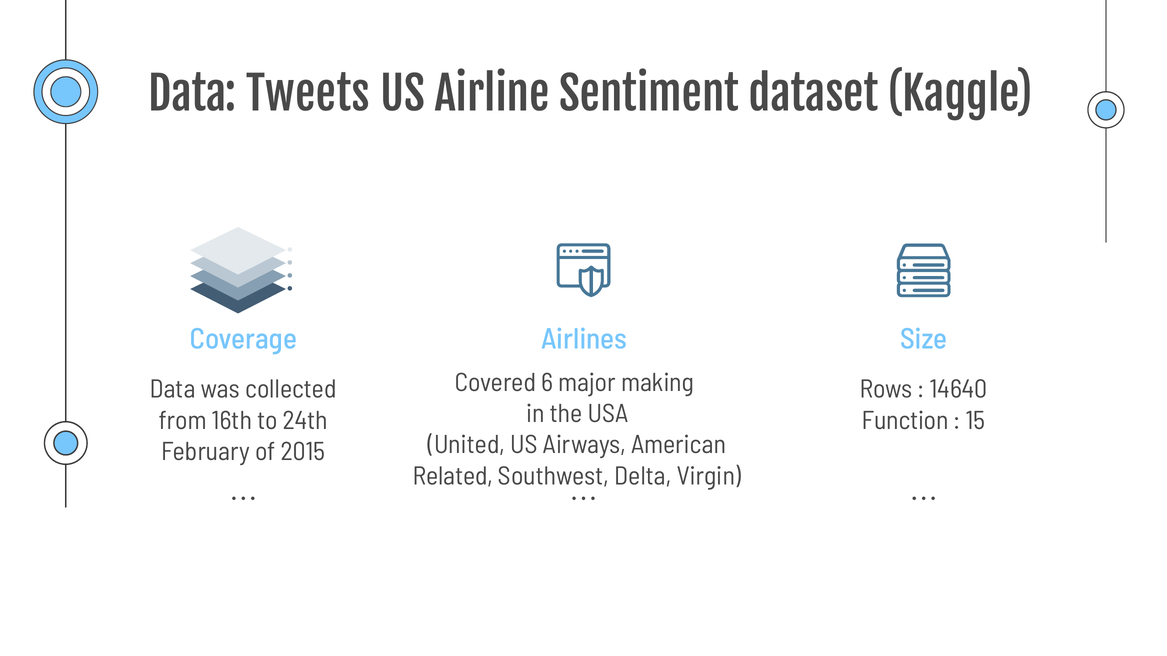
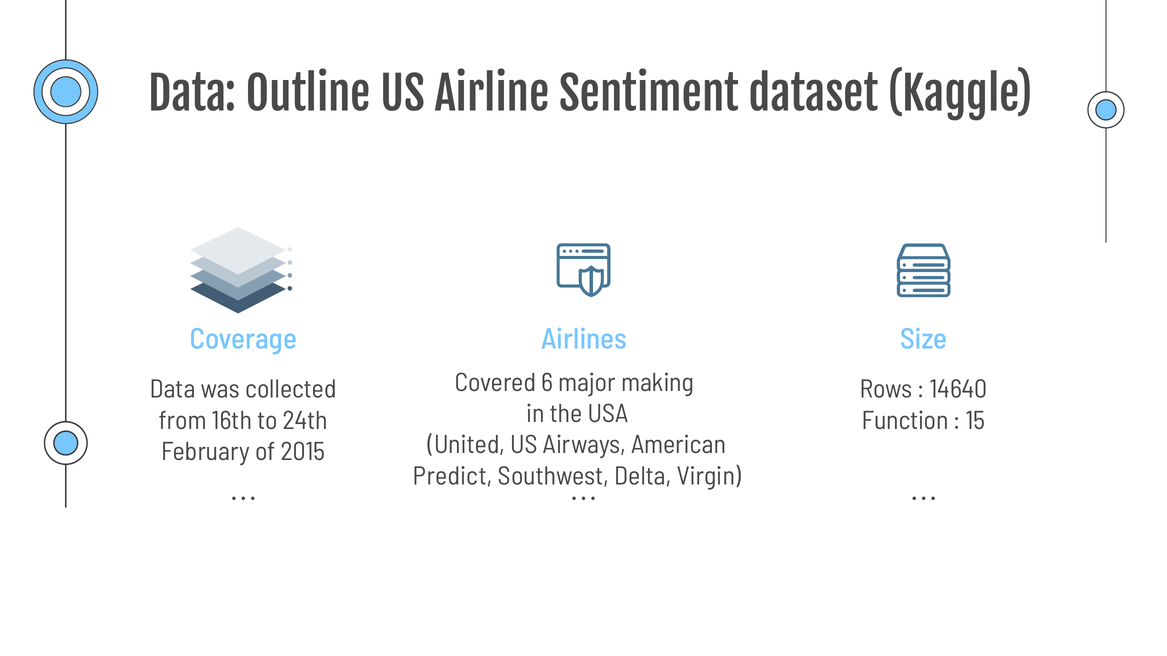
Tweets: Tweets -> Outline (308, 96)
Related: Related -> Predict (453, 476)
